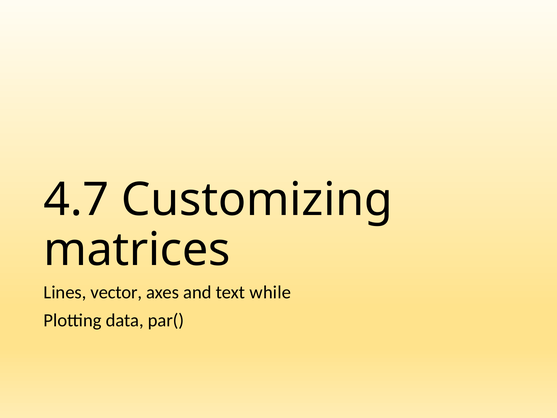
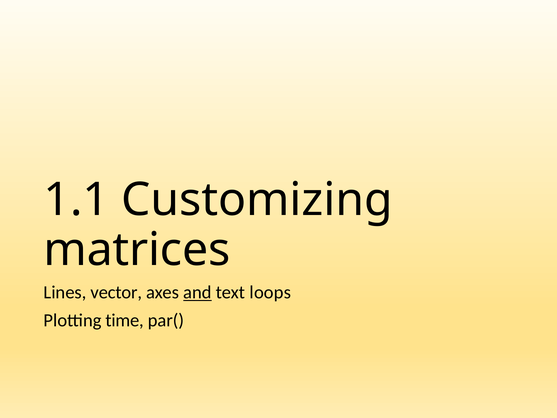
4.7: 4.7 -> 1.1 (76, 200)
and underline: none -> present (197, 292)
while: while -> loops (270, 292)
data: data -> time (125, 320)
